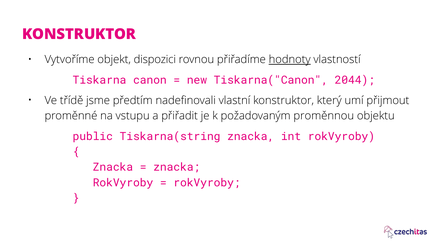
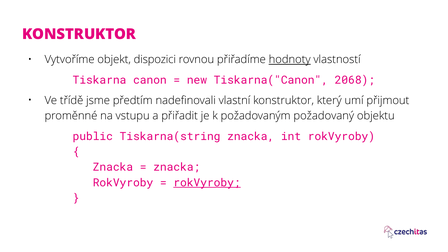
2044: 2044 -> 2068 (355, 80)
proměnnou: proměnnou -> požadovaný (324, 116)
rokVyroby underline: none -> present (207, 183)
